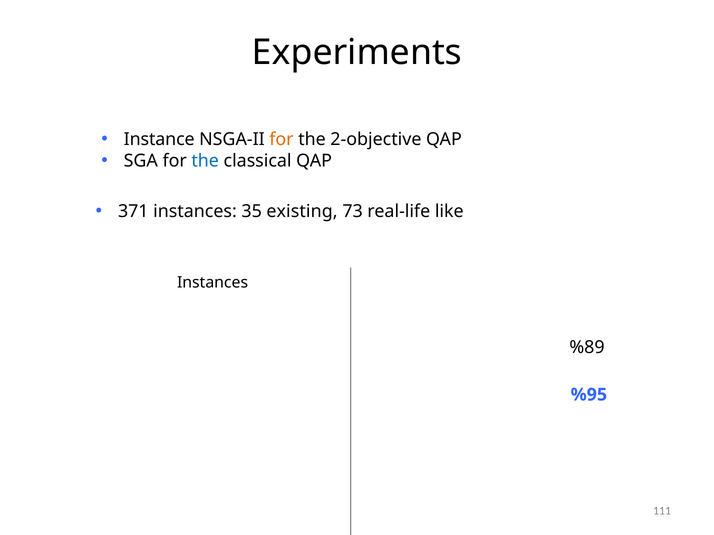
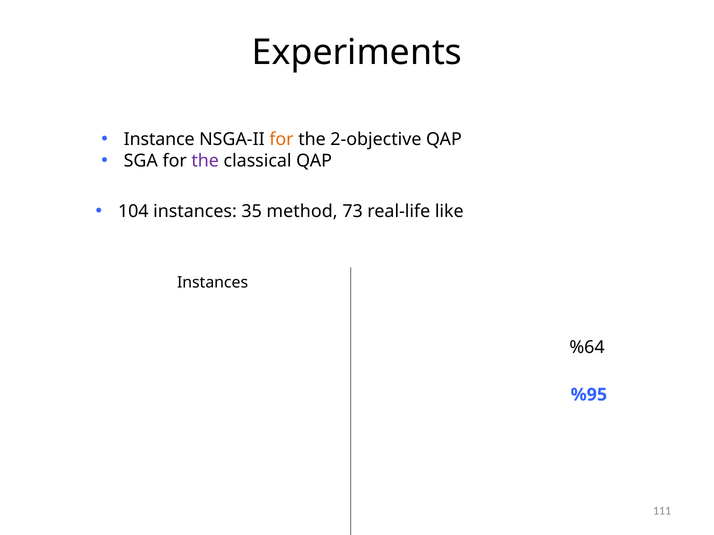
the colour: blue -> purple (205, 161)
371: 371 -> 104 (133, 211)
existing: existing -> method (302, 211)
%89: %89 -> %64 (587, 348)
